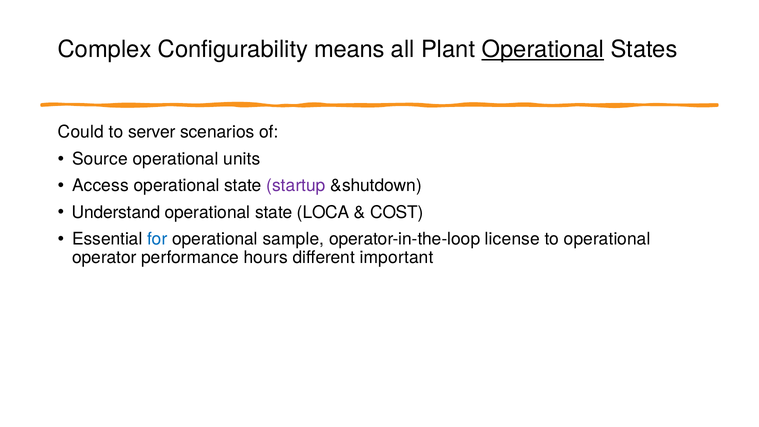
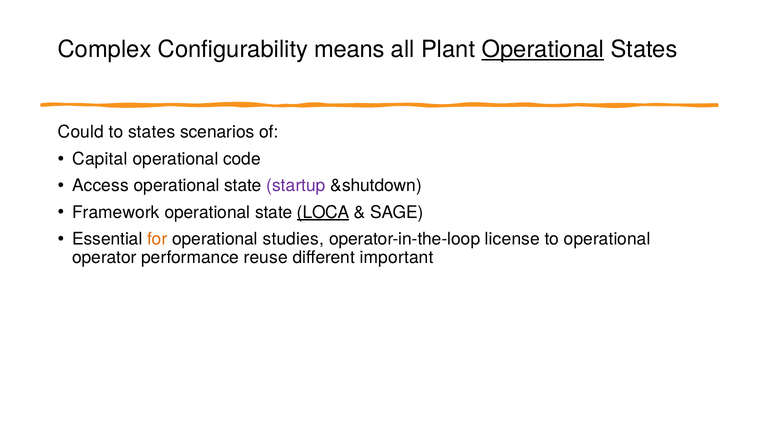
to server: server -> states (152, 132)
Source: Source -> Capital (100, 159)
units: units -> code (242, 159)
Understand: Understand -> Framework (116, 212)
LOCA underline: none -> present (323, 212)
COST: COST -> SAGE (397, 212)
for colour: blue -> orange (157, 239)
sample: sample -> studies (293, 239)
hours: hours -> reuse (266, 258)
